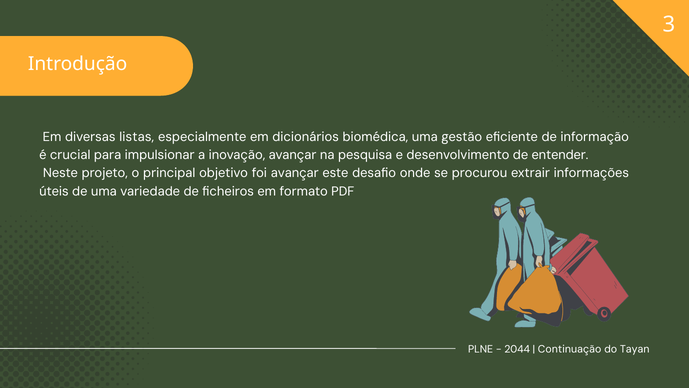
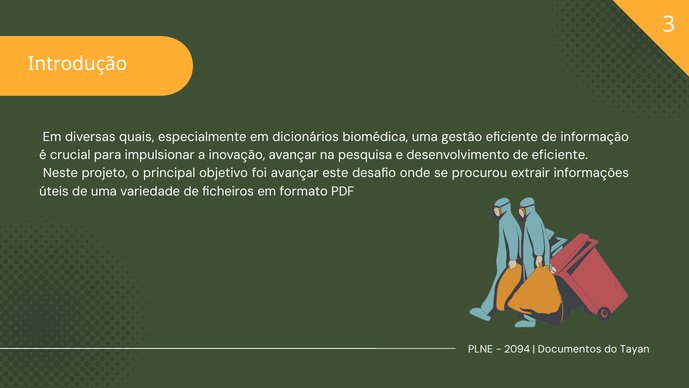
listas: listas -> quais (137, 137)
de entender: entender -> eficiente (560, 155)
2044: 2044 -> 2094 (517, 349)
Continuação: Continuação -> Documentos (570, 349)
